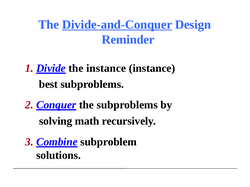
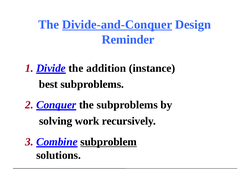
the instance: instance -> addition (106, 69)
math: math -> work (87, 121)
subproblem underline: none -> present (109, 142)
